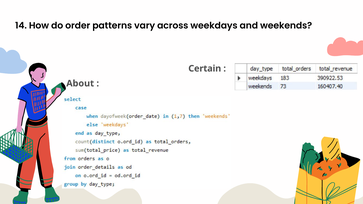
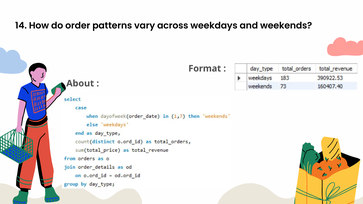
Certain: Certain -> Format (205, 69)
